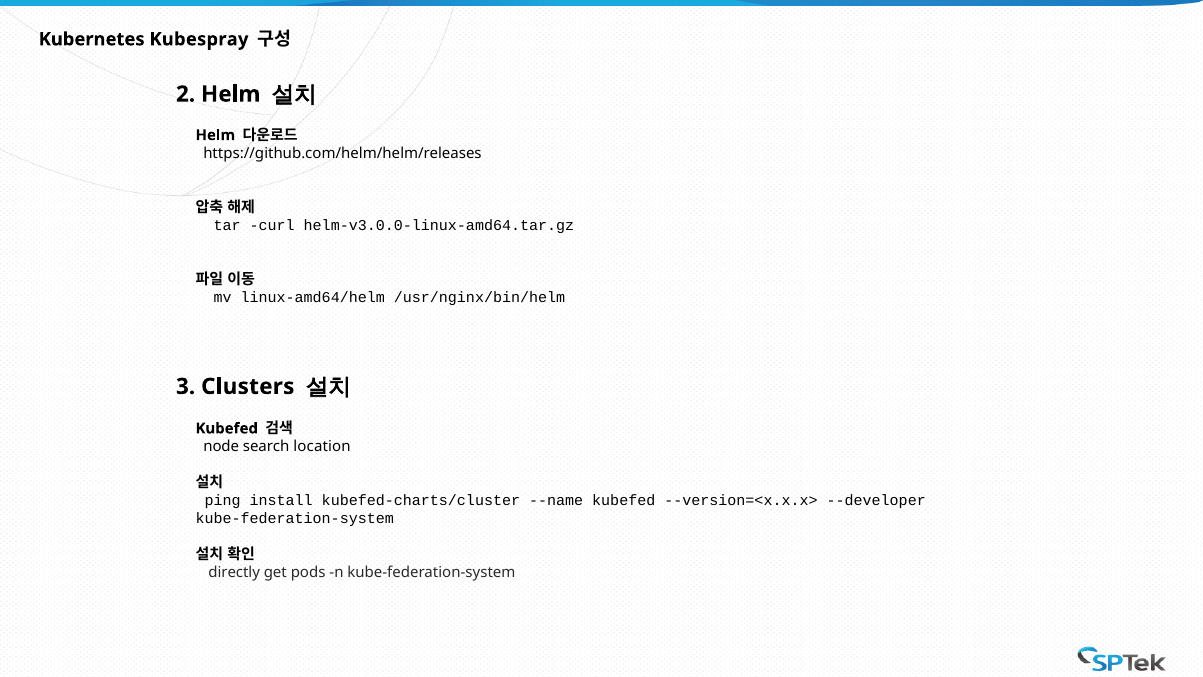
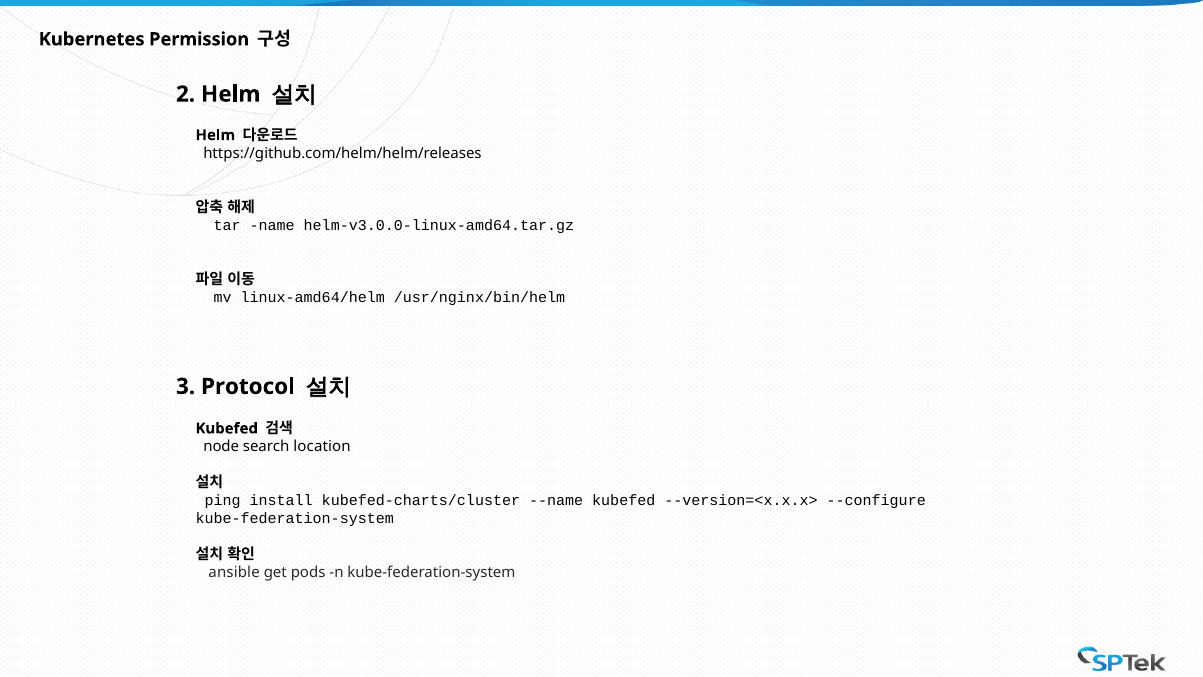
Kubespray: Kubespray -> Permission (199, 39)
curl: curl -> name (272, 225)
Clusters: Clusters -> Protocol (248, 386)
--developer: --developer -> --configure (876, 500)
directly: directly -> ansible (234, 573)
